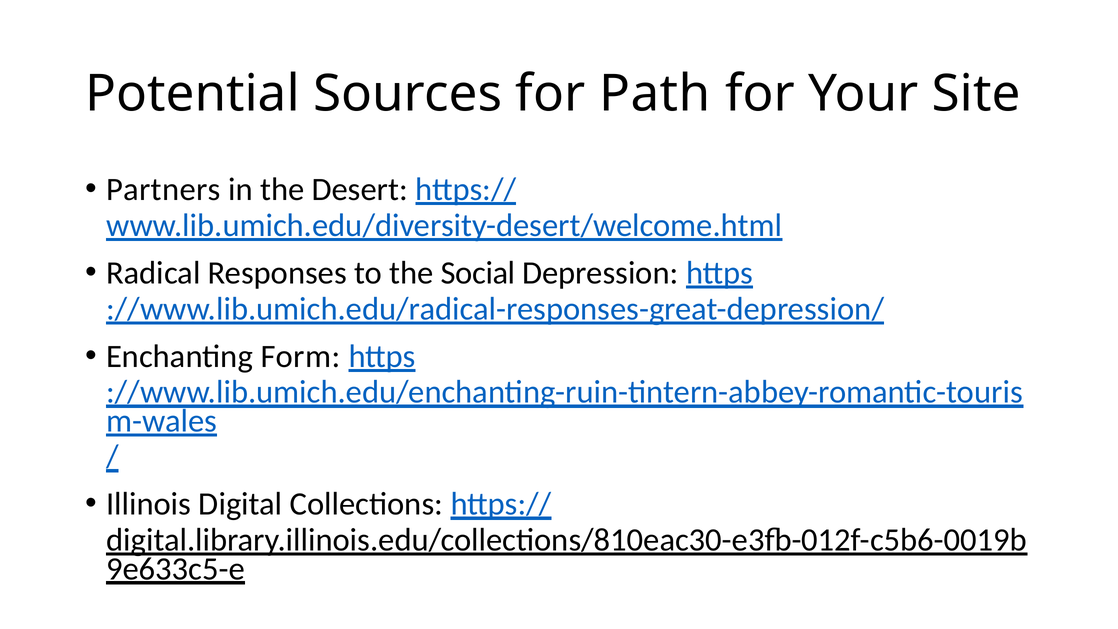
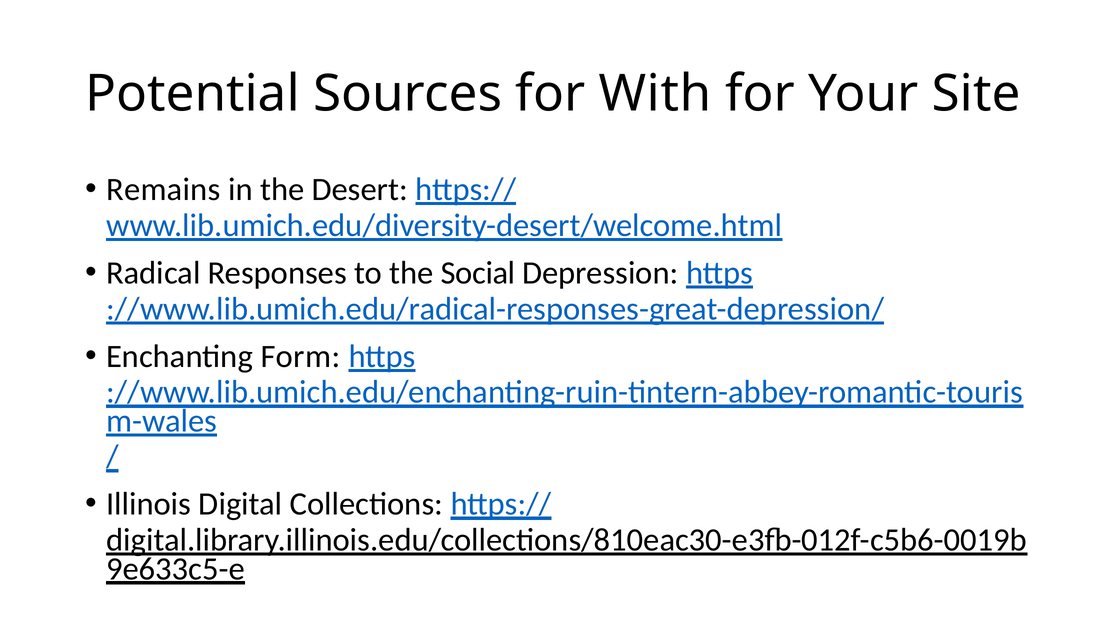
Path: Path -> With (655, 94)
Partners: Partners -> Remains (163, 190)
